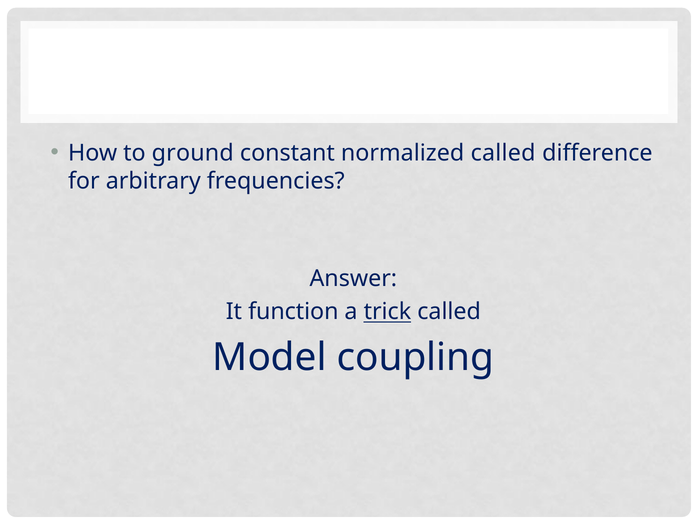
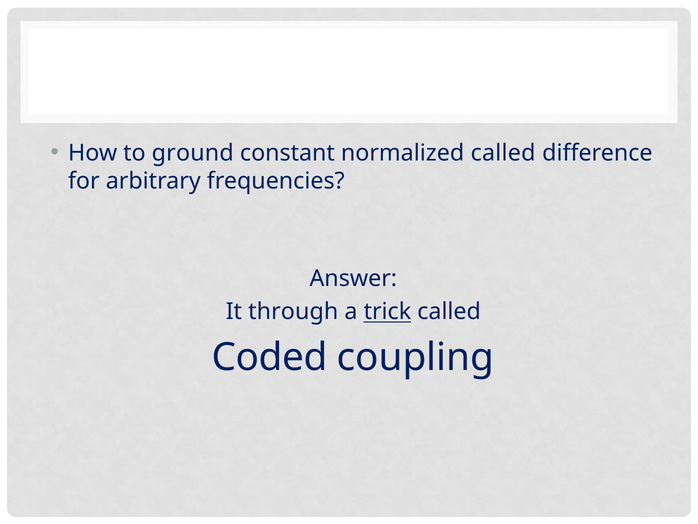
function: function -> through (293, 311)
Model: Model -> Coded (270, 357)
